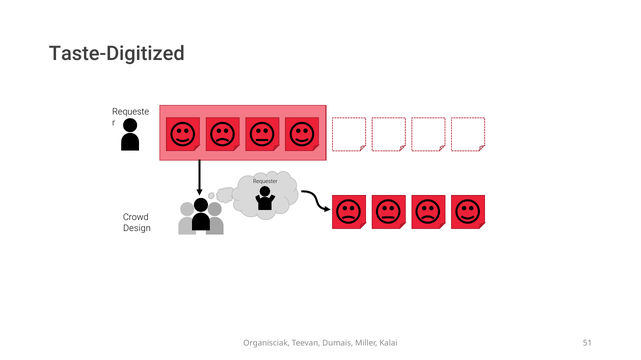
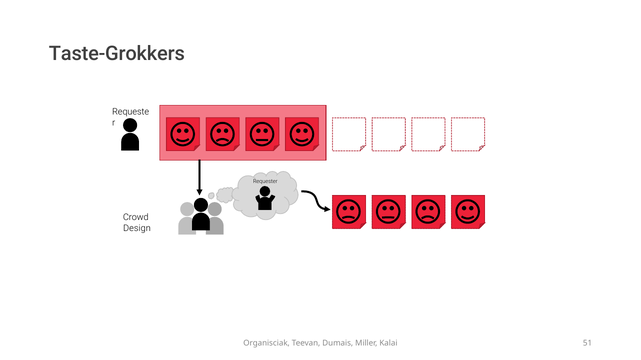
Taste-Digitized: Taste-Digitized -> Taste-Grokkers (117, 54)
